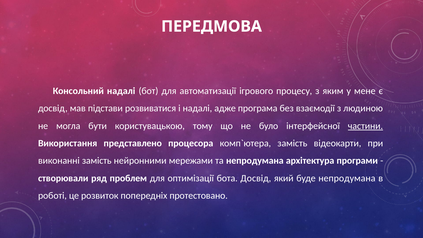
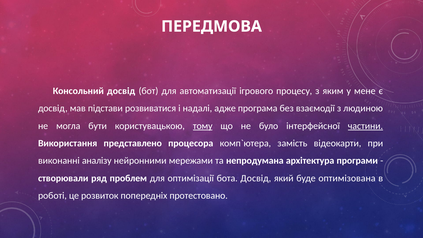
Консольний надалі: надалі -> досвід (121, 91)
тому underline: none -> present (203, 126)
виконанні замість: замість -> аналізу (97, 161)
буде непродумана: непродумана -> оптимізована (347, 178)
